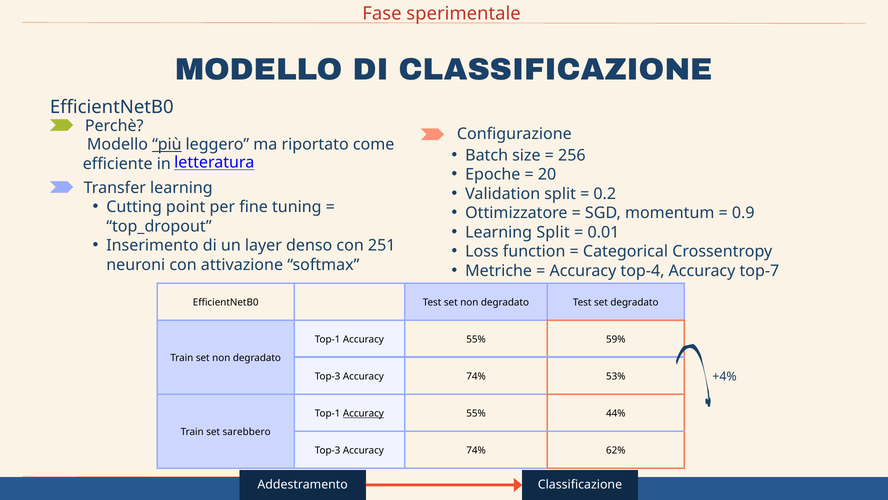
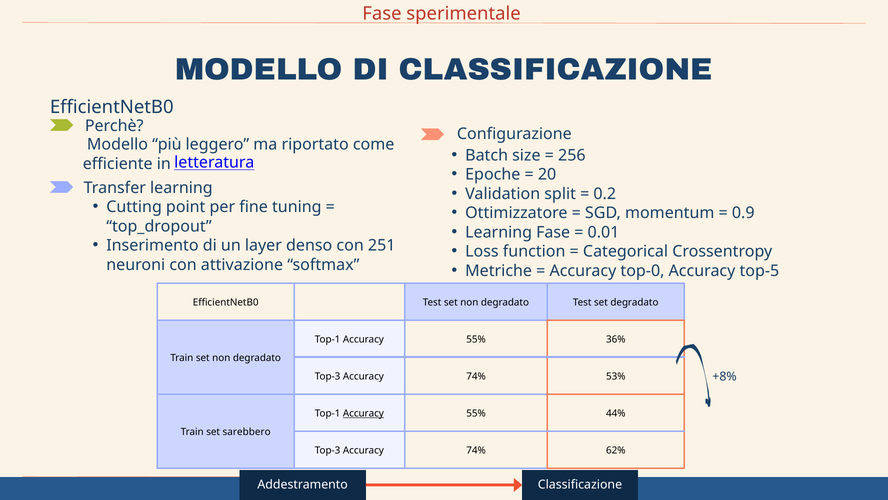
più underline: present -> none (167, 144)
Learning Split: Split -> Fase (553, 232)
top-4: top-4 -> top-0 (642, 271)
top-7: top-7 -> top-5 (759, 271)
59%: 59% -> 36% (616, 339)
+4%: +4% -> +8% (725, 377)
